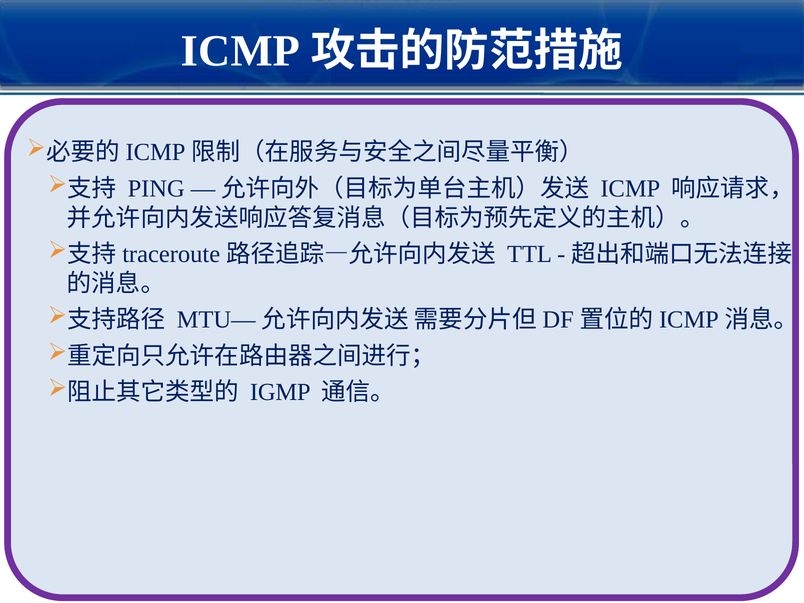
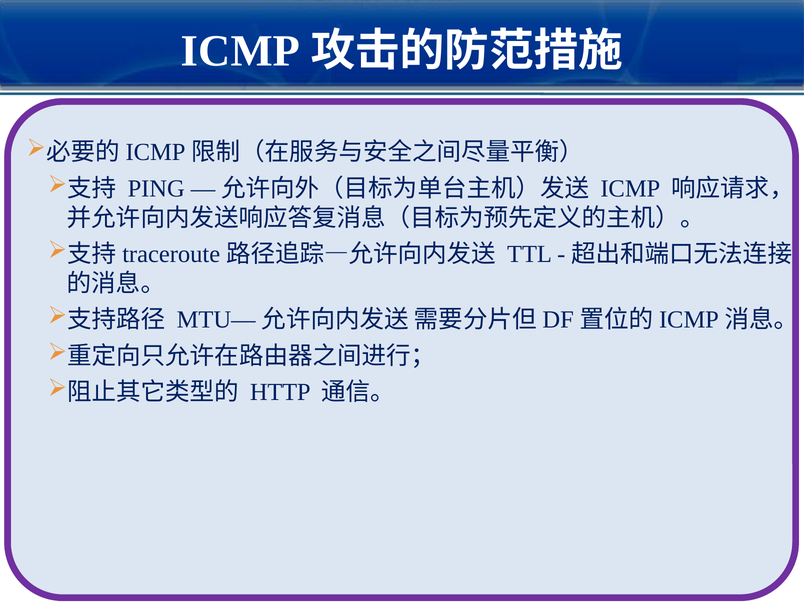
IGMP: IGMP -> HTTP (280, 392)
